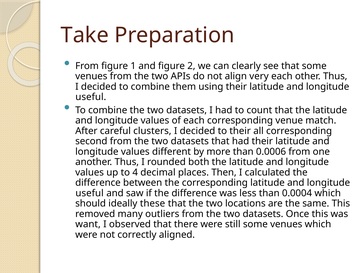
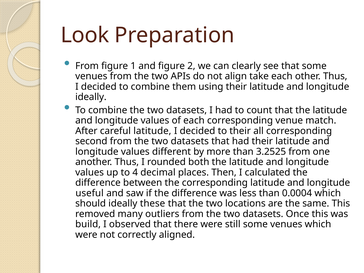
Take: Take -> Look (85, 35)
very: very -> take (259, 76)
useful: useful -> ideally (91, 97)
careful clusters: clusters -> latitude (152, 131)
0.0006: 0.0006 -> 3.2525 (271, 152)
want: want -> build (88, 224)
